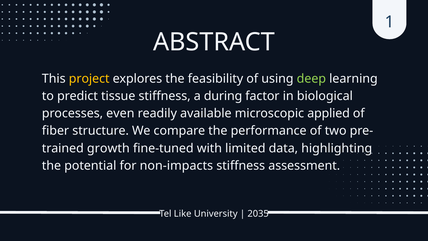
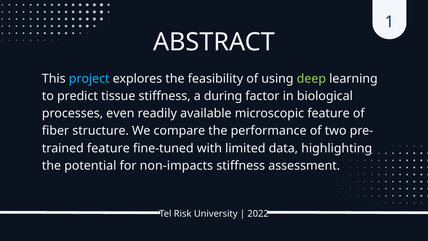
project colour: yellow -> light blue (89, 79)
microscopic applied: applied -> feature (329, 113)
growth: growth -> feature (108, 148)
Like: Like -> Risk (183, 214)
2035: 2035 -> 2022 (258, 214)
